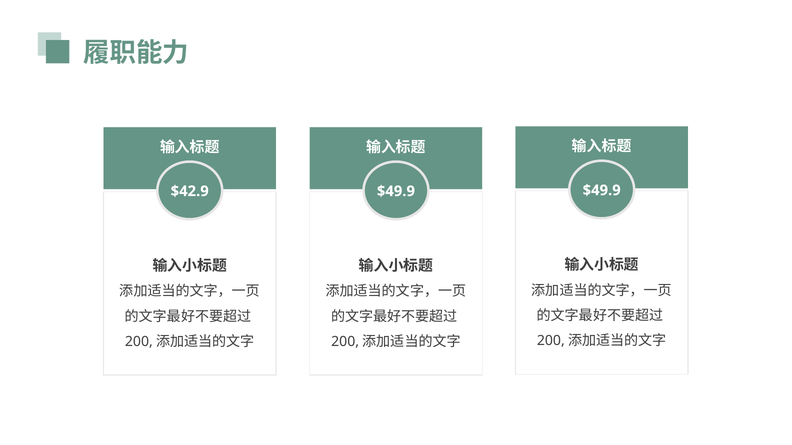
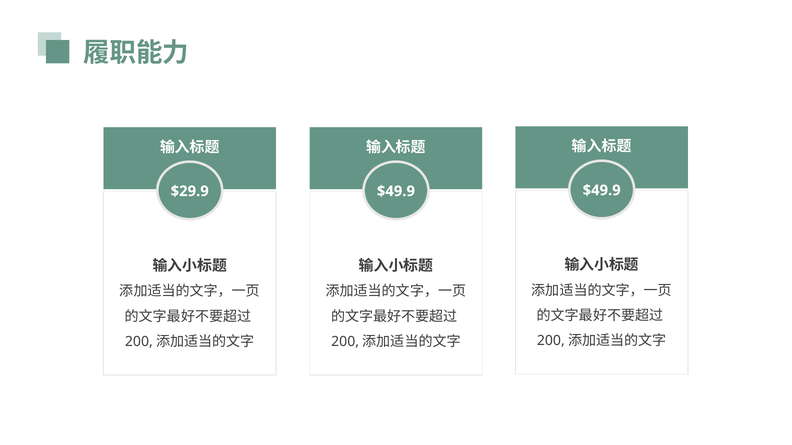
$42.9: $42.9 -> $29.9 (190, 191)
